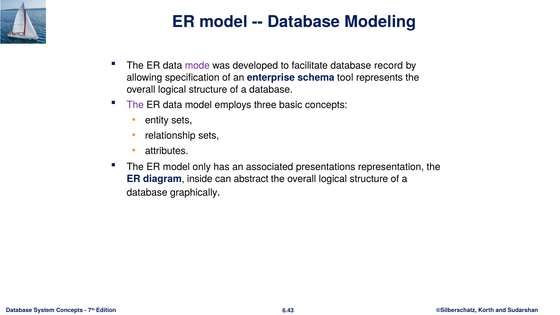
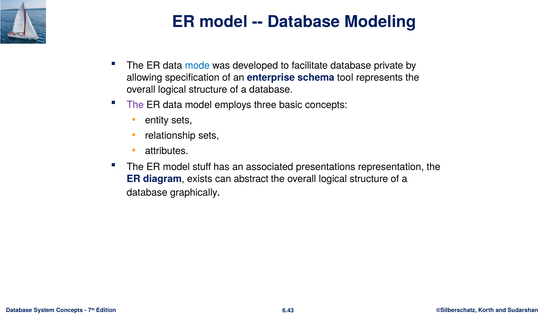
mode colour: purple -> blue (197, 66)
record: record -> private (389, 66)
only: only -> stuff (202, 167)
inside: inside -> exists (200, 179)
